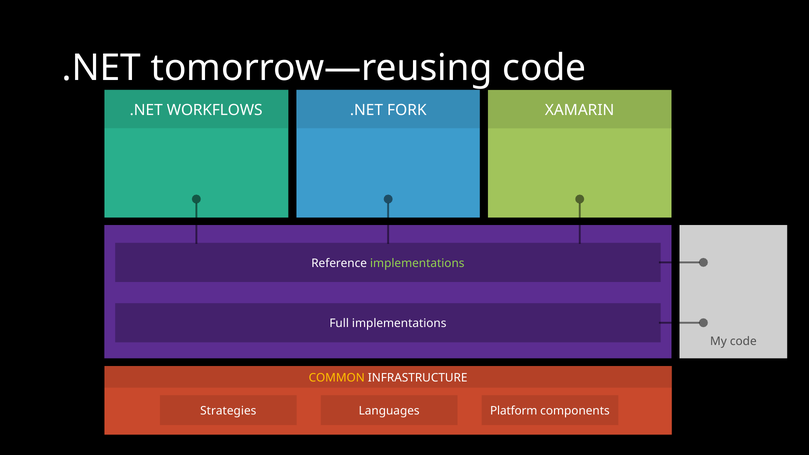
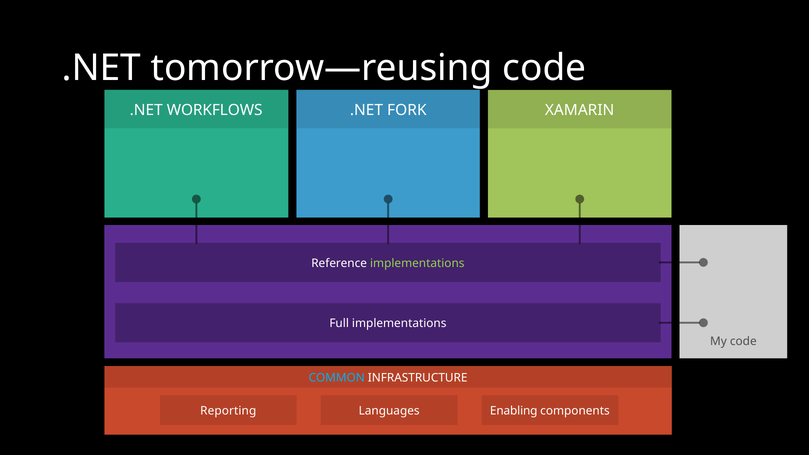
COMMON colour: yellow -> light blue (337, 378)
Strategies: Strategies -> Reporting (228, 411)
Platform: Platform -> Enabling (514, 411)
